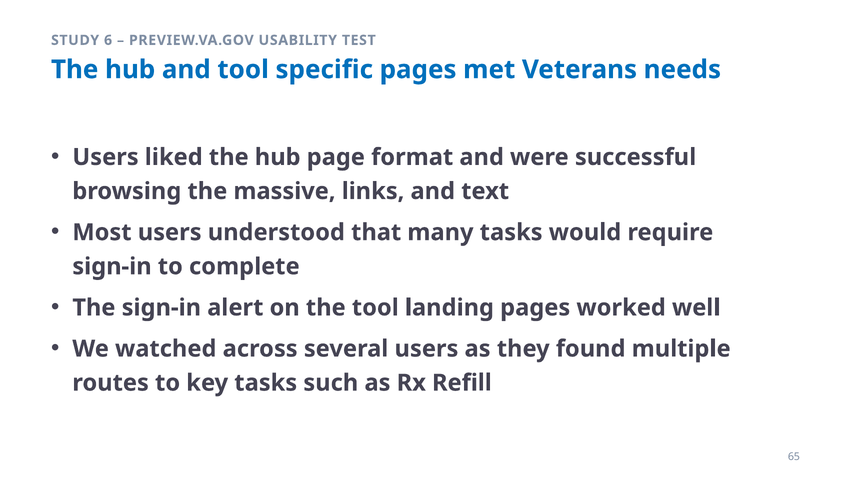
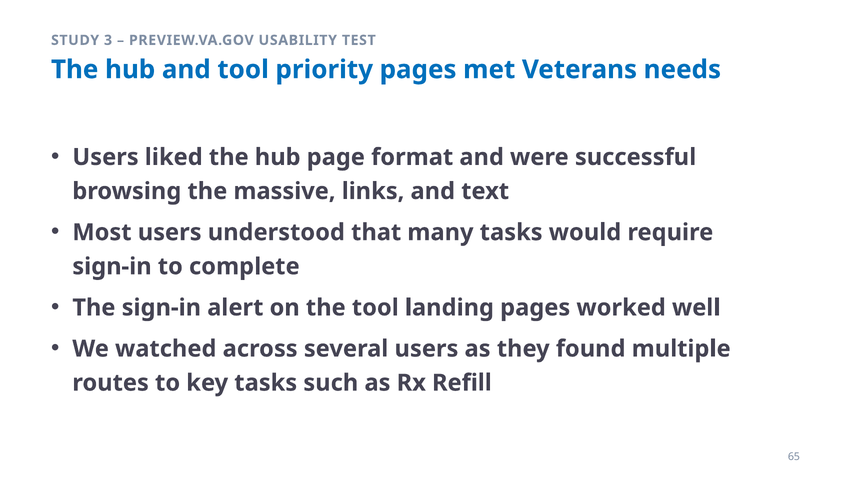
6: 6 -> 3 (108, 40)
specific: specific -> priority (324, 70)
